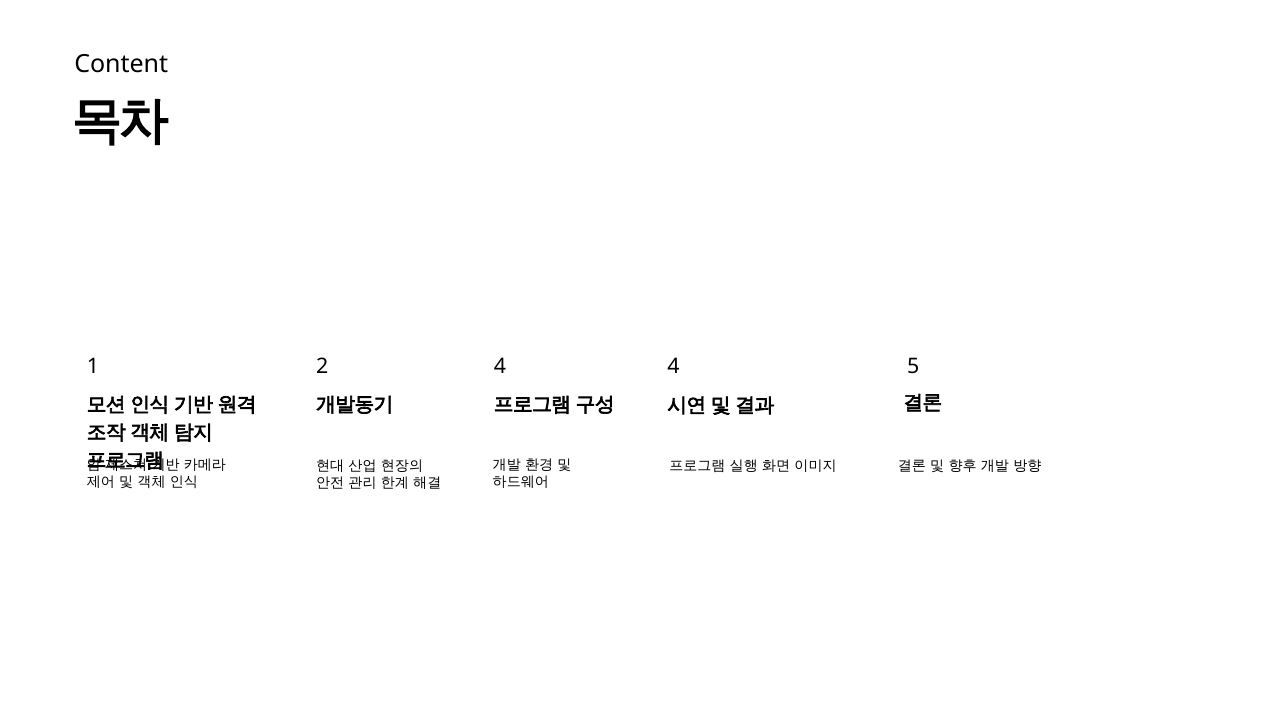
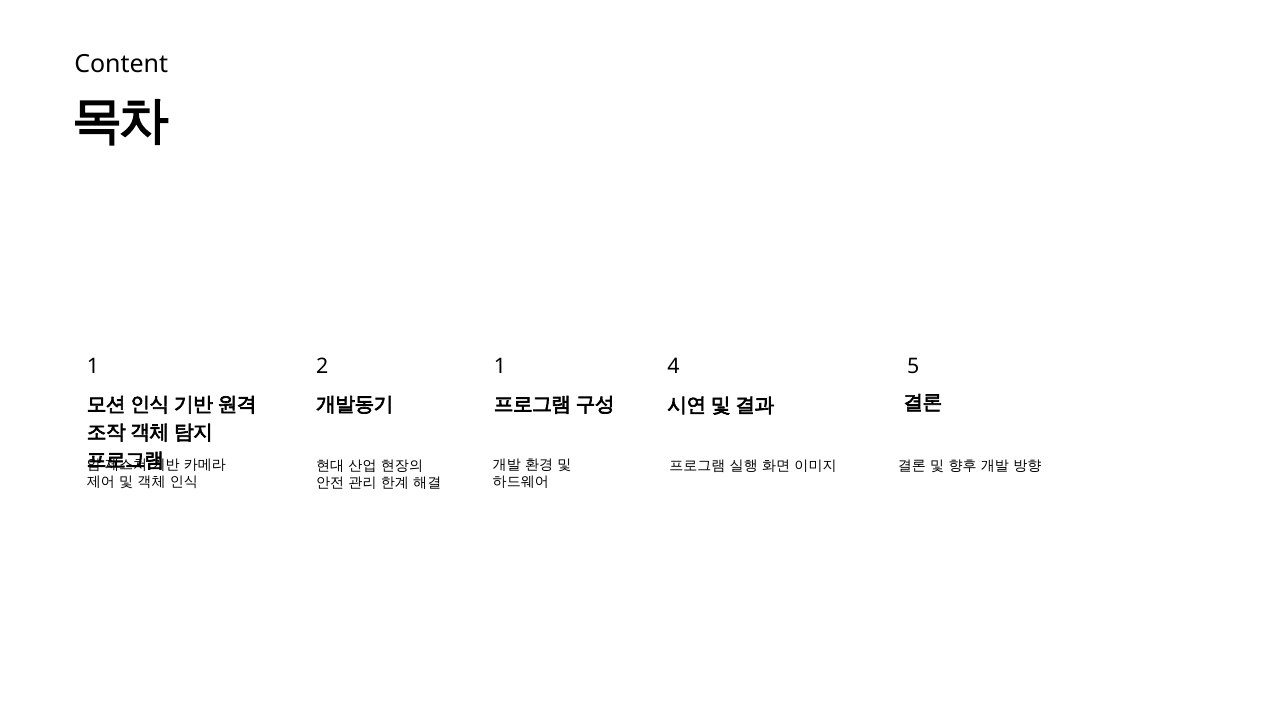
1 4: 4 -> 1 (500, 366)
